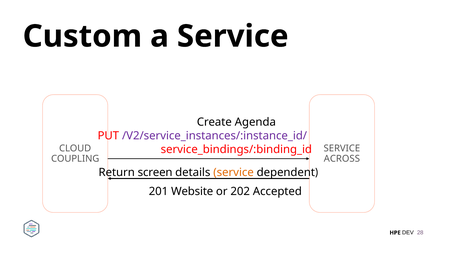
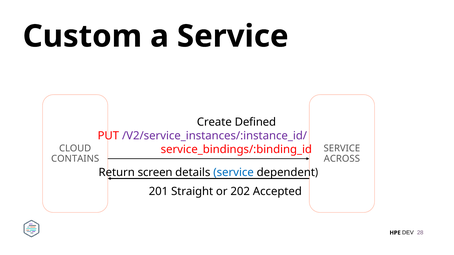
Agenda: Agenda -> Defined (255, 122)
COUPLING: COUPLING -> CONTAINS (75, 159)
service colour: orange -> blue (234, 173)
Website: Website -> Straight (192, 192)
